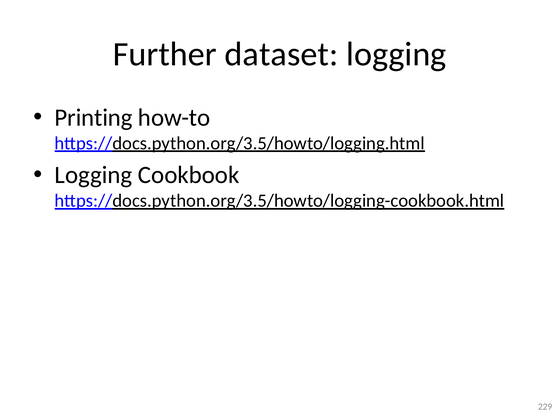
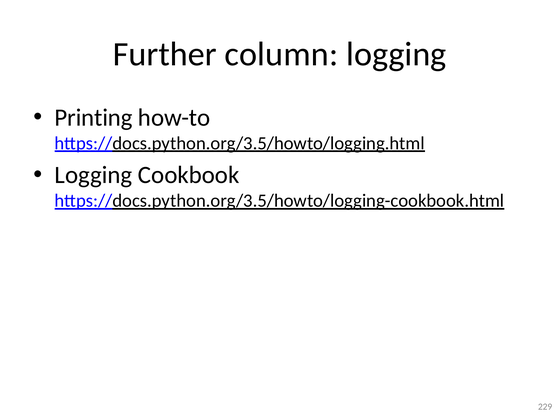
dataset: dataset -> column (281, 54)
